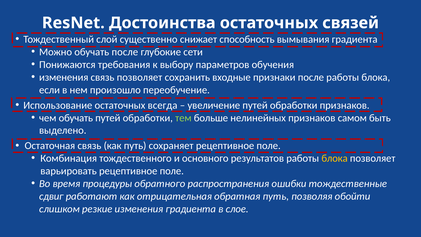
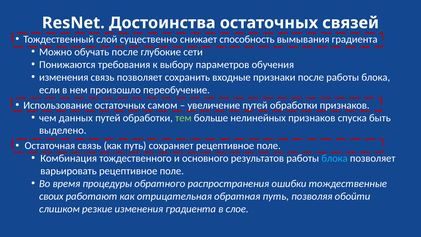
всегда: всегда -> самом (163, 105)
чем обучать: обучать -> данных (76, 118)
самом: самом -> спуска (352, 118)
блока colour: yellow -> light blue (335, 158)
сдвиг: сдвиг -> своих (51, 196)
